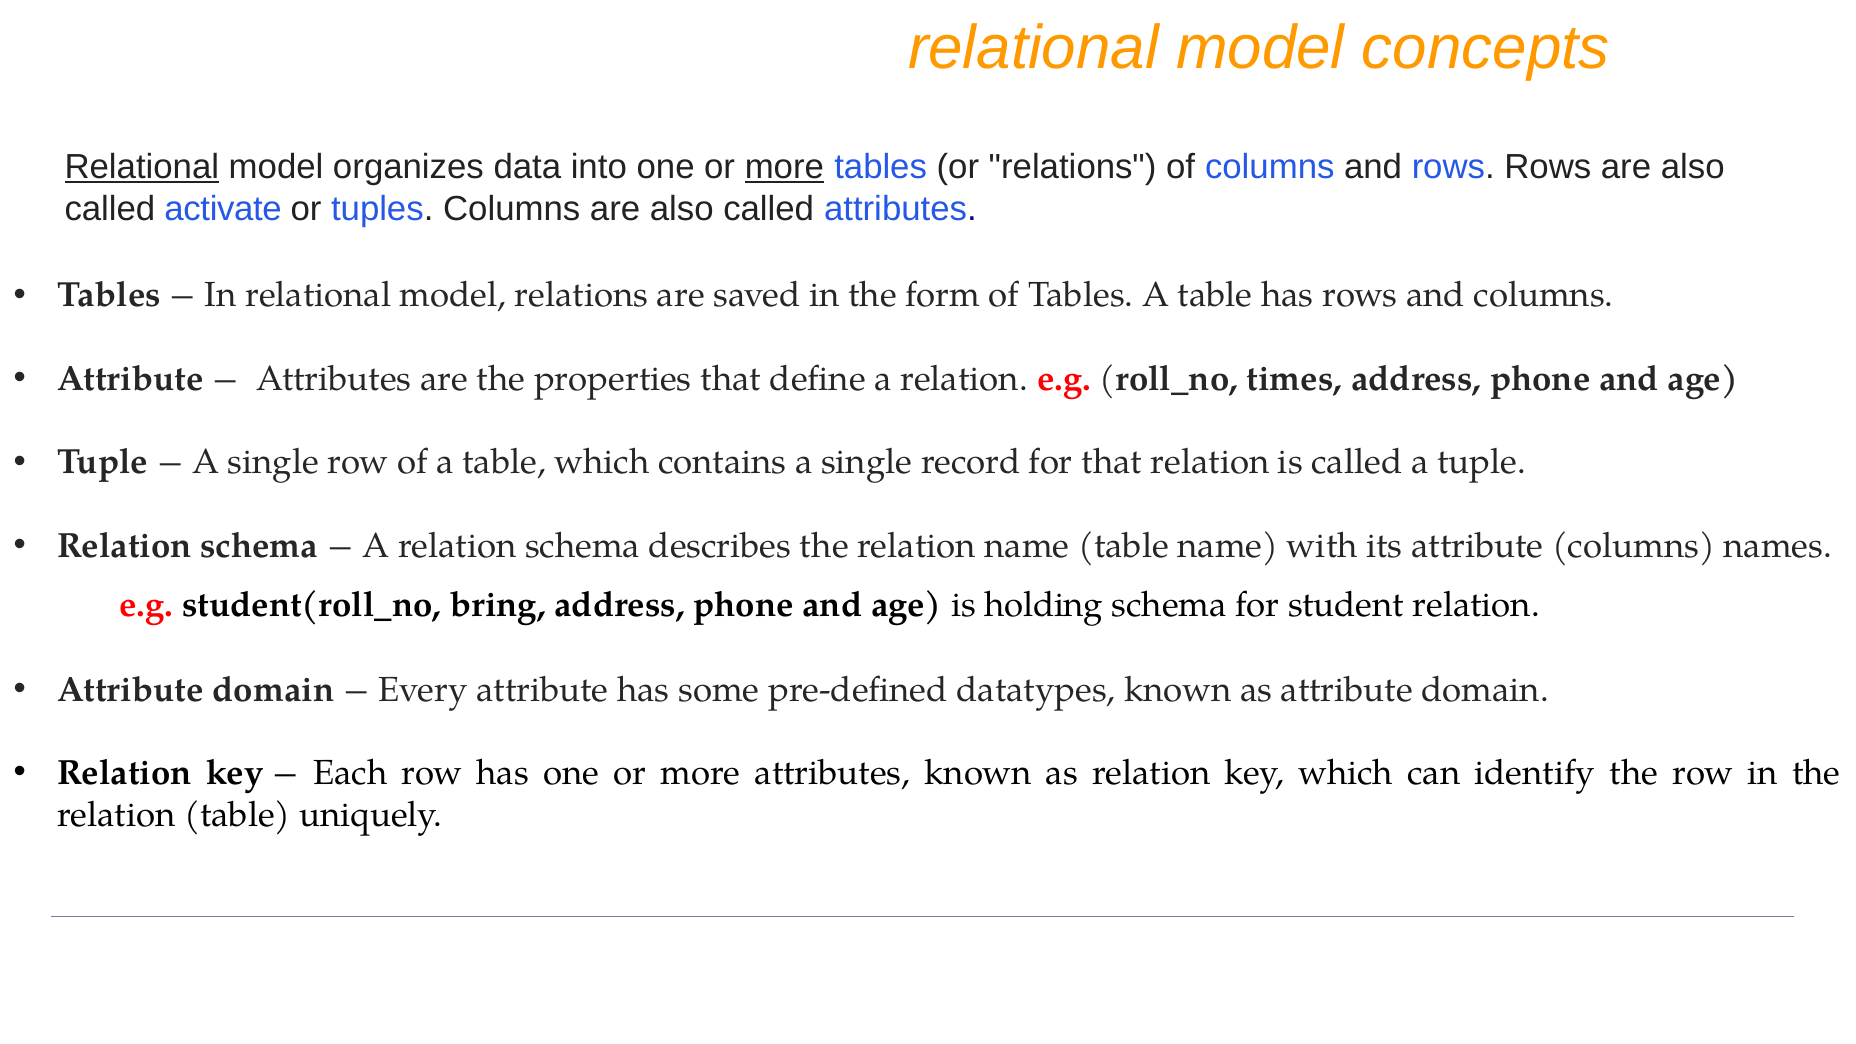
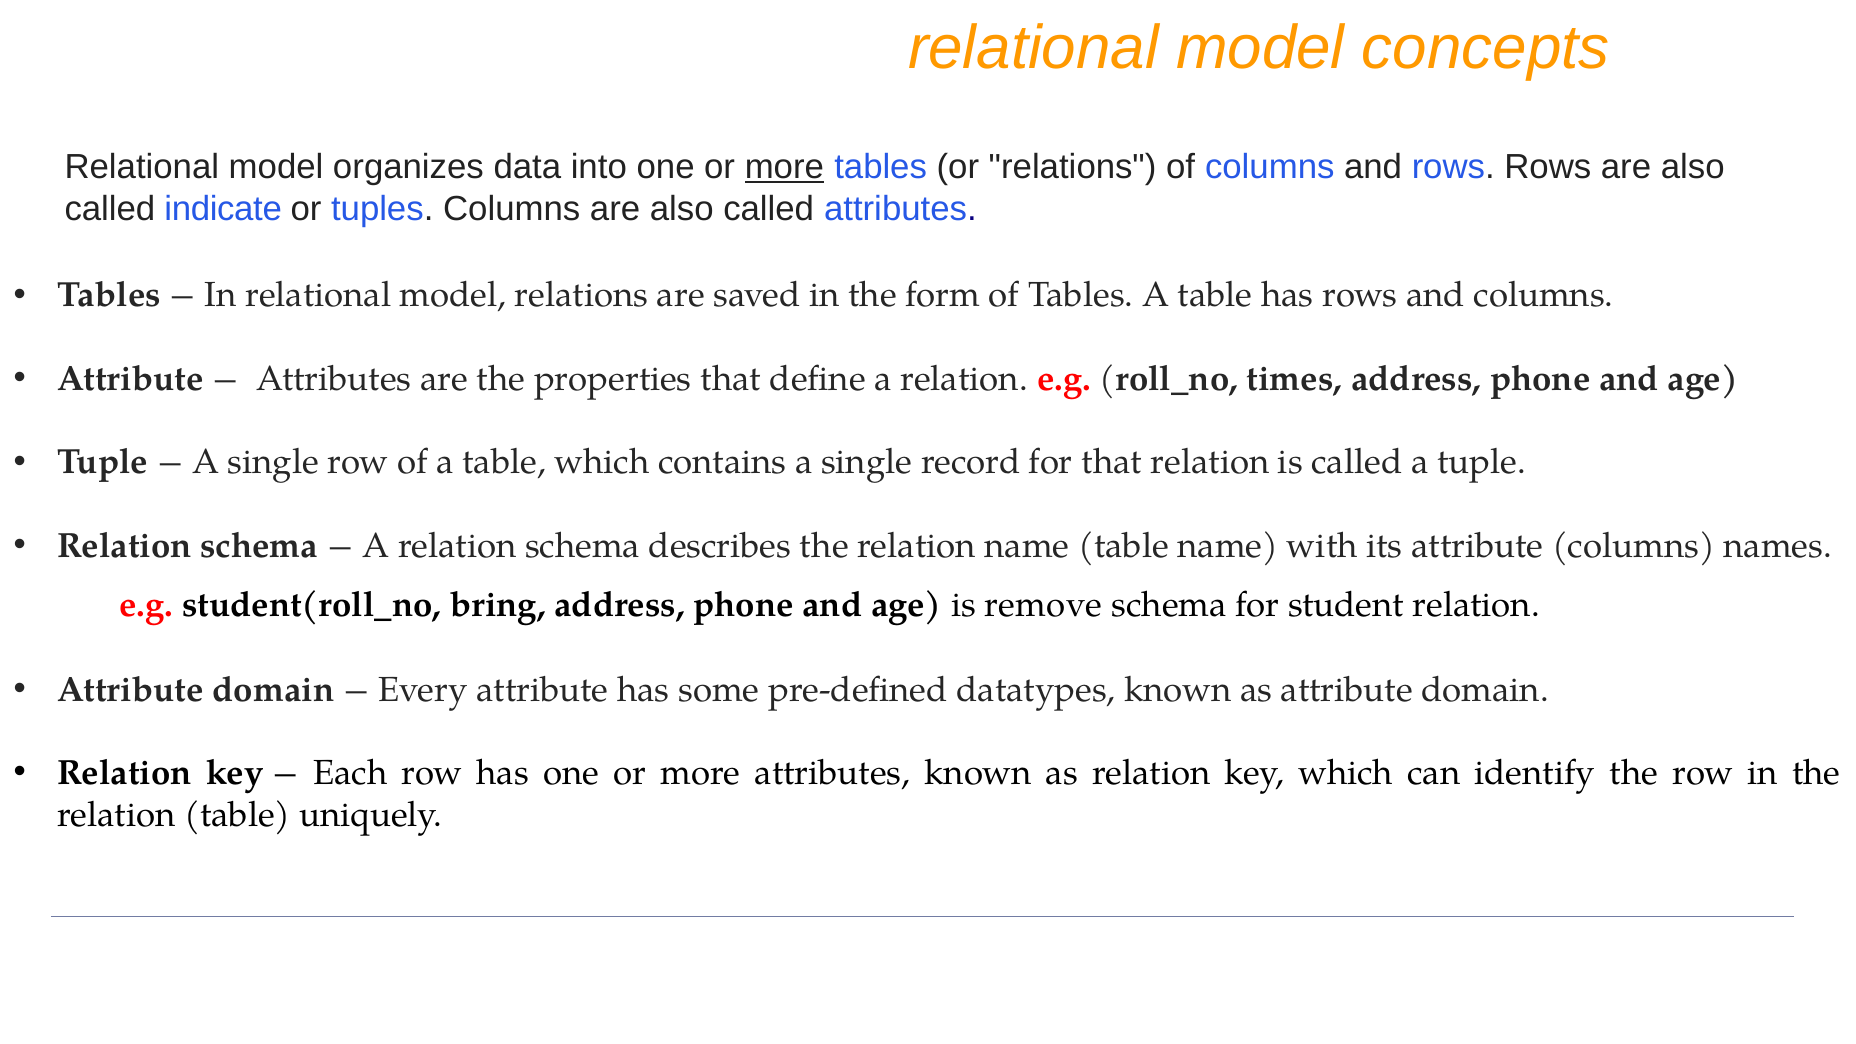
Relational underline: present -> none (142, 167)
activate: activate -> indicate (223, 209)
holding: holding -> remove (1044, 605)
